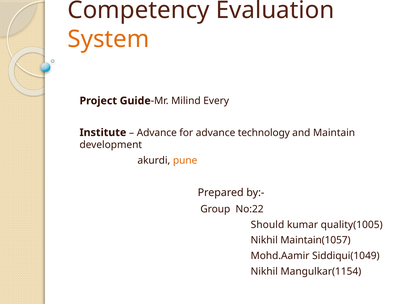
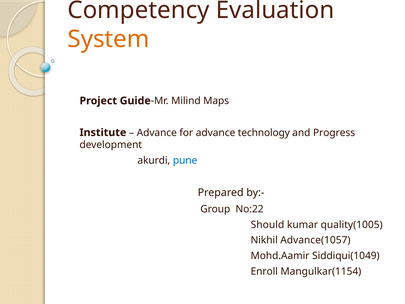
Every: Every -> Maps (216, 101)
Maintain: Maintain -> Progress (334, 133)
pune colour: orange -> blue (185, 160)
Maintain(1057: Maintain(1057 -> Advance(1057 (315, 240)
Nikhil: Nikhil -> Enroll (264, 271)
